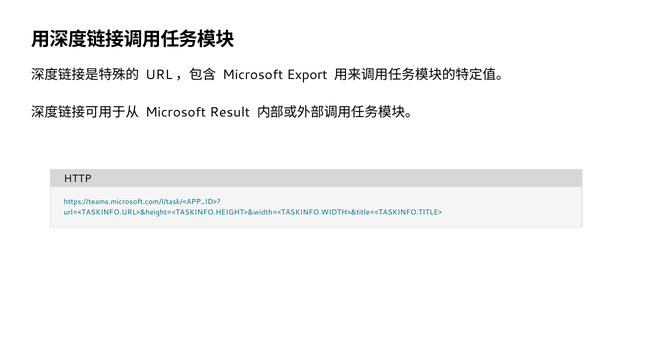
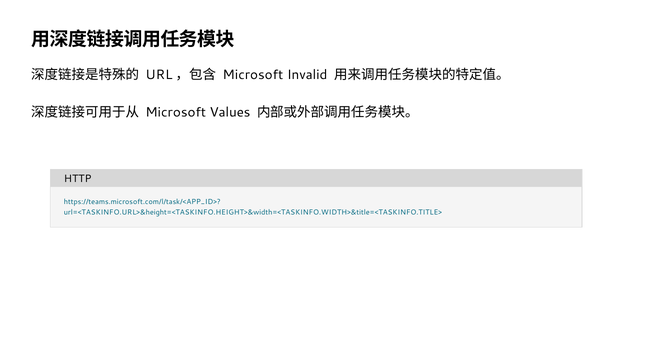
Export: Export -> Invalid (307, 75)
Result: Result -> Values (230, 113)
